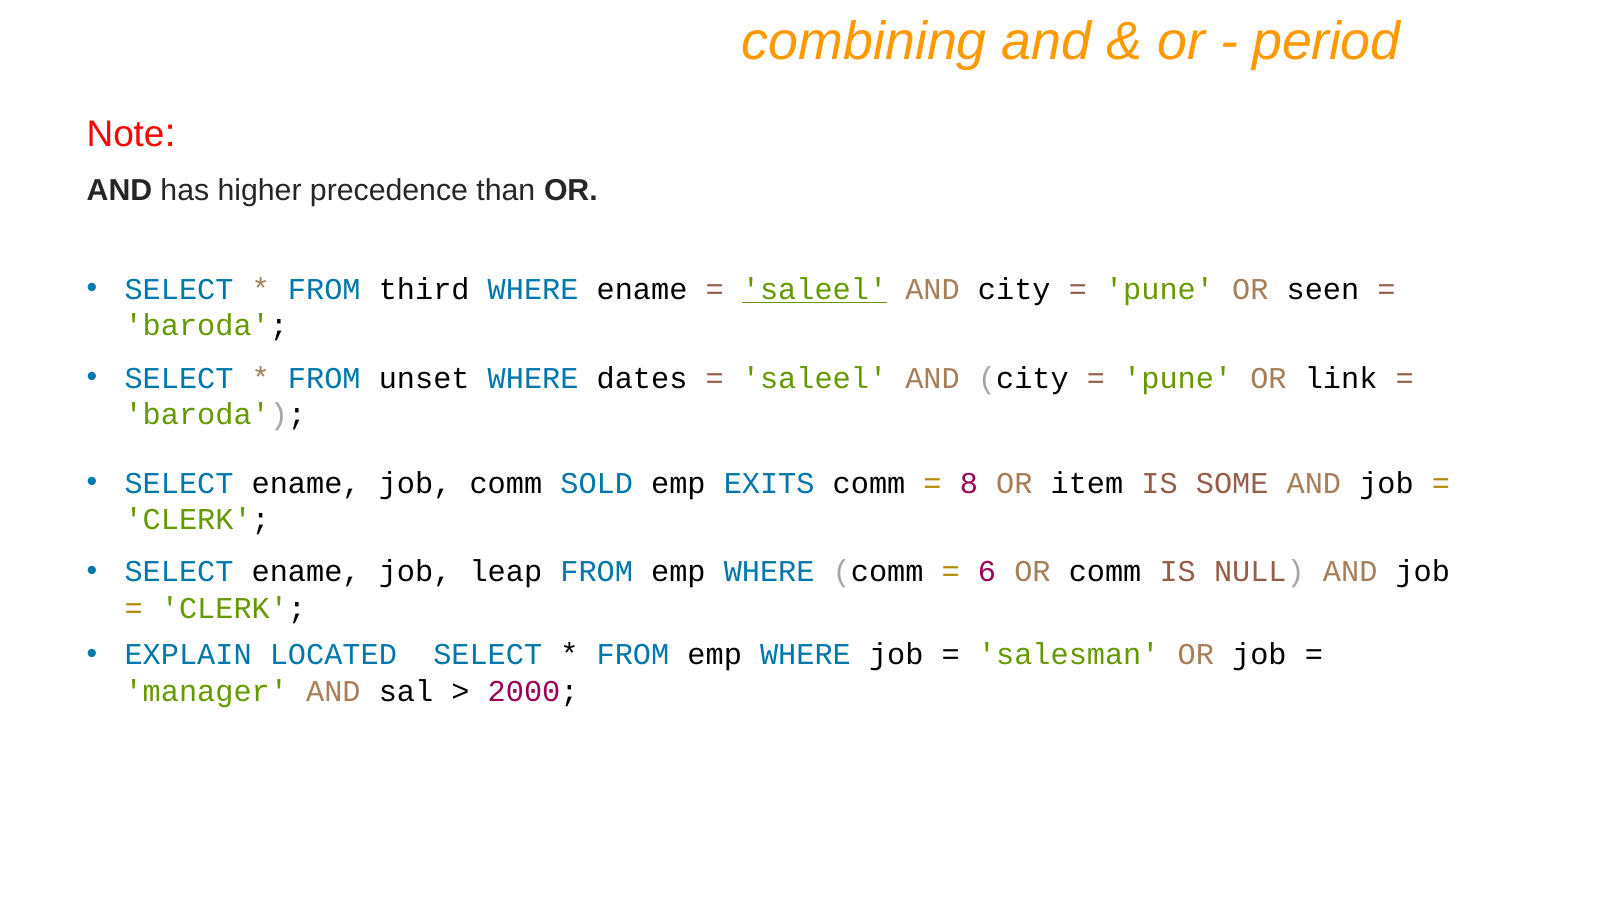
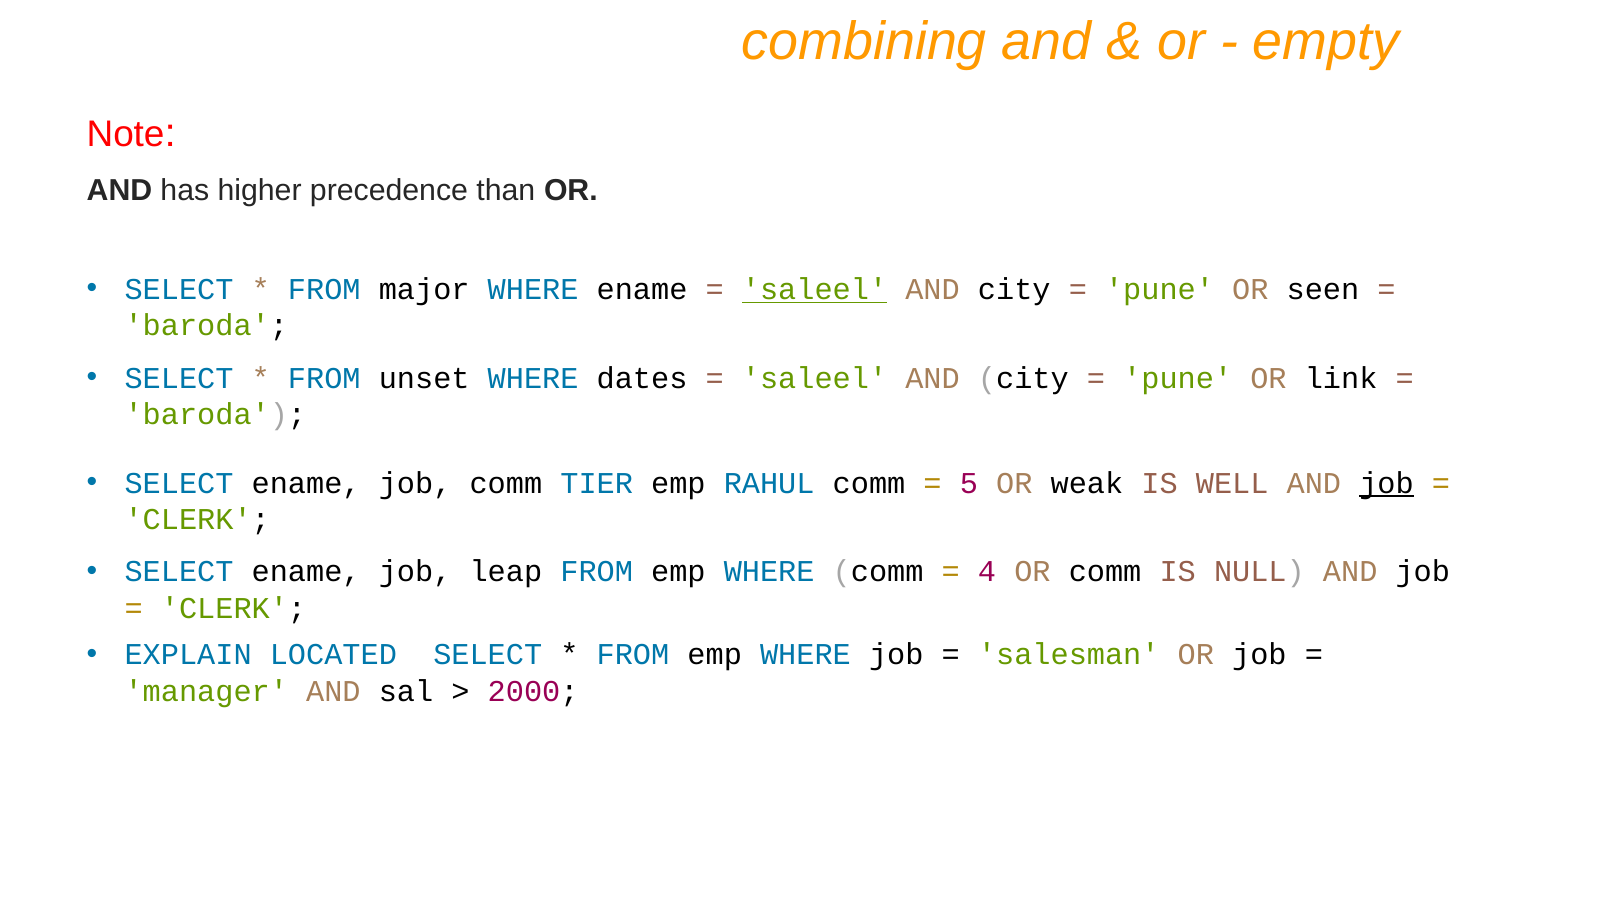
period: period -> empty (1326, 42)
third: third -> major (424, 289)
SOLD: SOLD -> TIER (597, 483)
EXITS: EXITS -> RAHUL (769, 483)
8: 8 -> 5 (969, 483)
item: item -> weak (1087, 483)
SOME: SOME -> WELL (1232, 483)
job underline: none -> present (1387, 483)
6: 6 -> 4 (987, 572)
